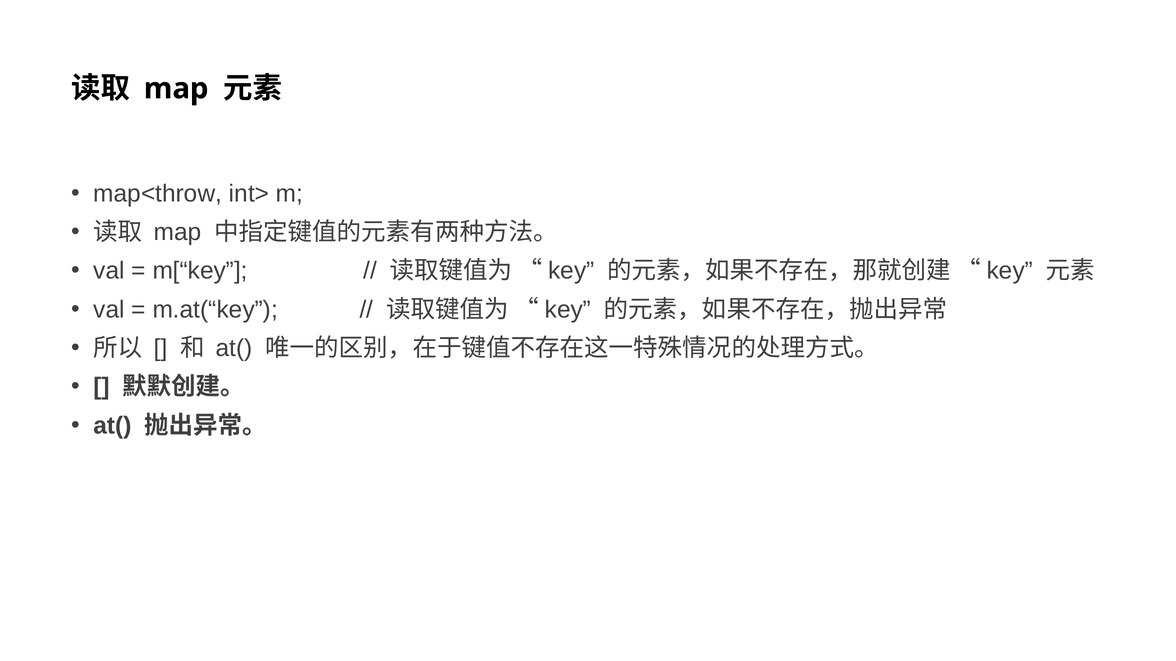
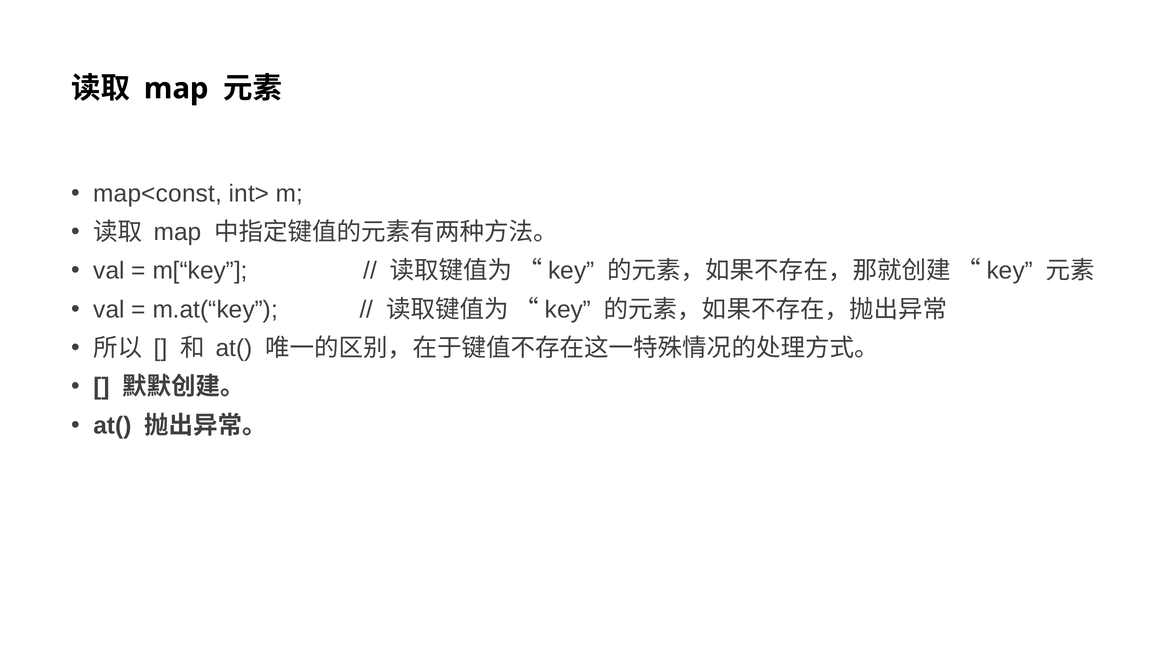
map<throw: map<throw -> map<const (158, 194)
